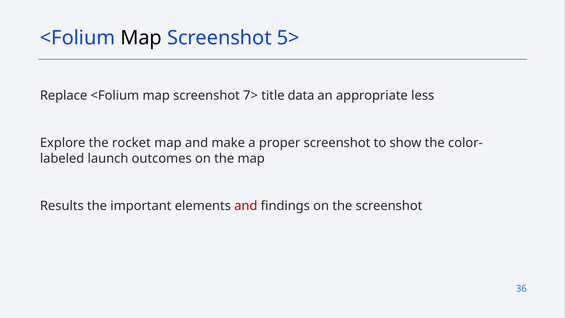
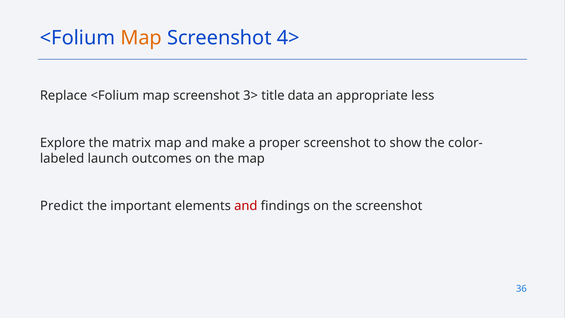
Map colour: black -> orange (141, 38)
5>: 5> -> 4> (288, 38)
7>: 7> -> 3> (251, 95)
rocket: rocket -> matrix (131, 143)
Results: Results -> Predict (62, 206)
